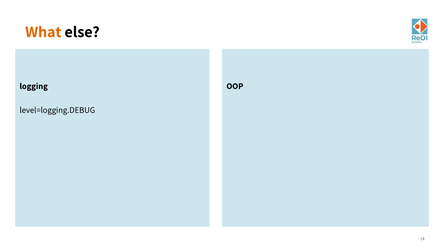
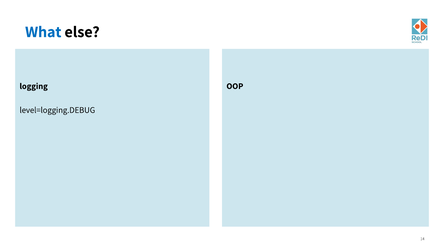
What colour: orange -> blue (43, 32)
